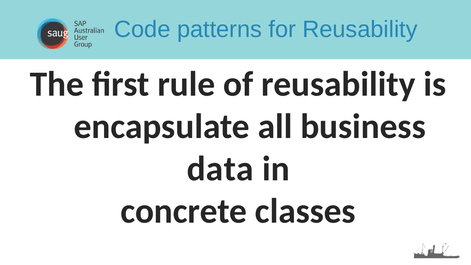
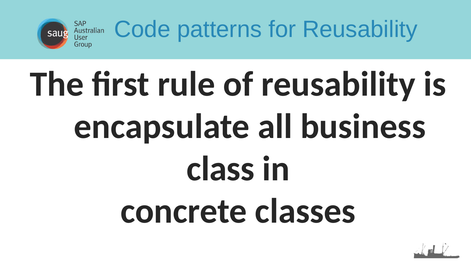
data: data -> class (221, 169)
